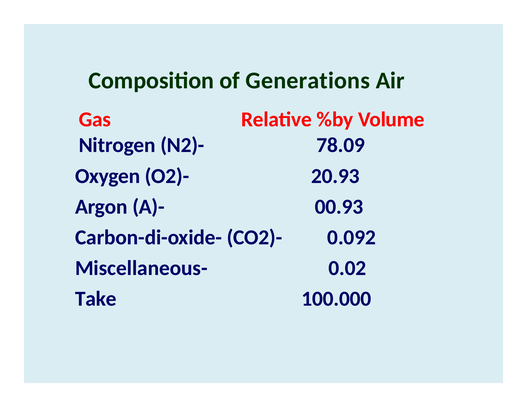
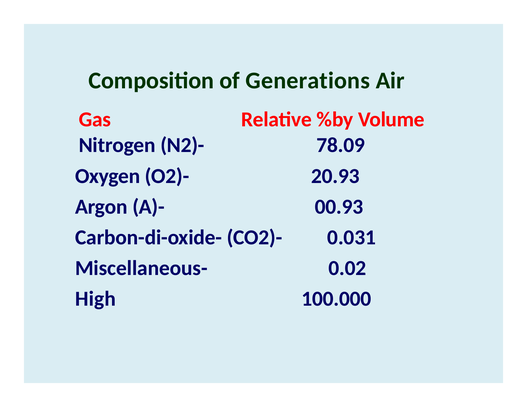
0.092: 0.092 -> 0.031 (352, 238)
Take: Take -> High (96, 299)
